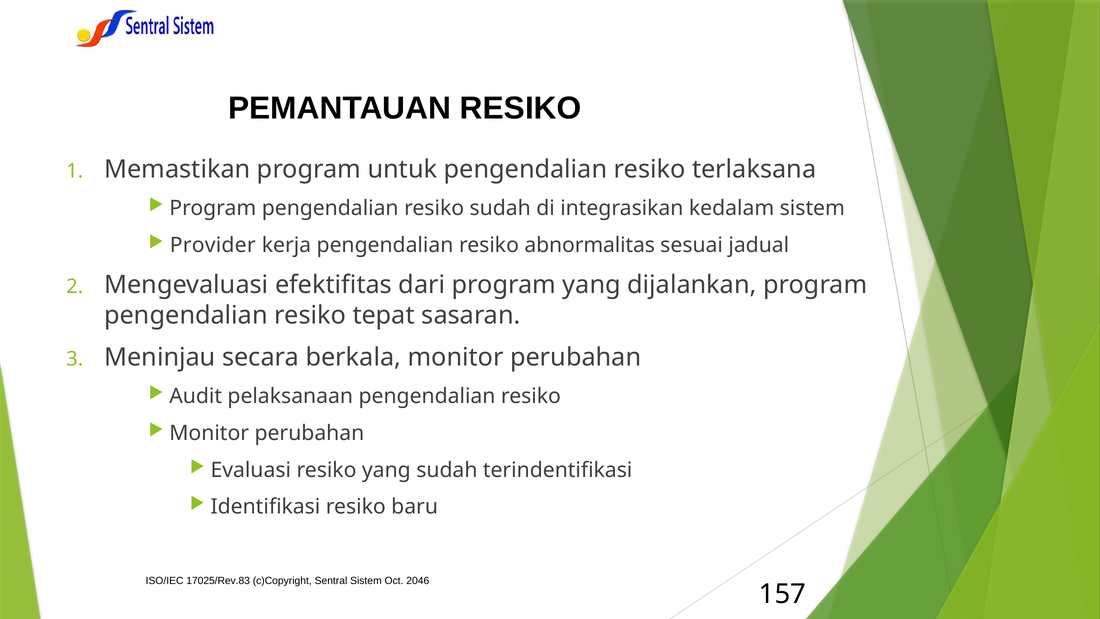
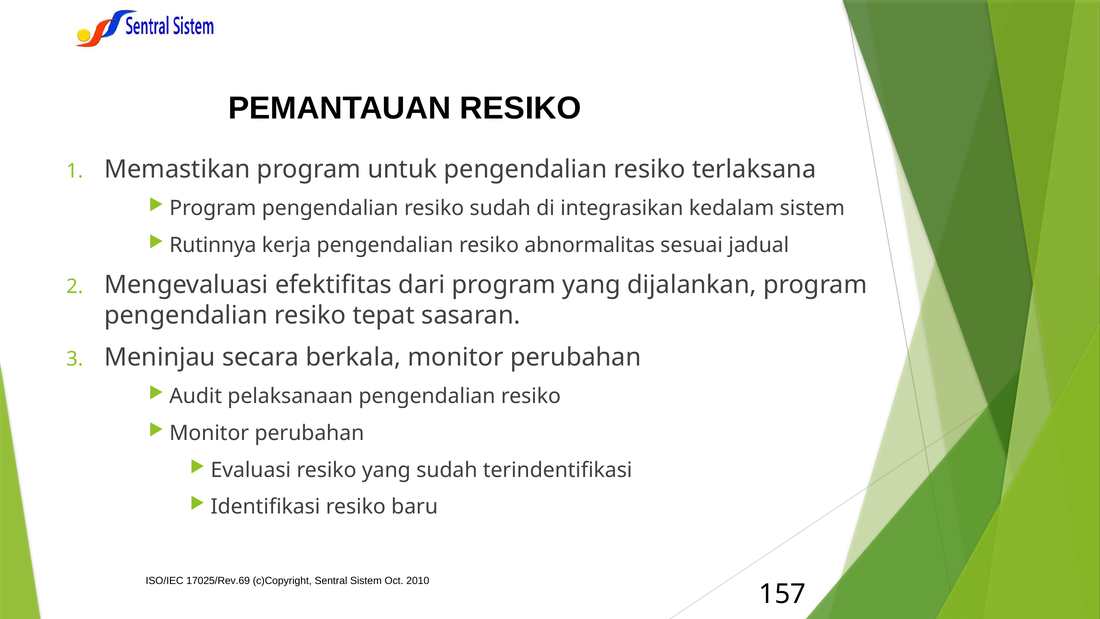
Provider: Provider -> Rutinnya (213, 245)
17025/Rev.83: 17025/Rev.83 -> 17025/Rev.69 (218, 580)
2046: 2046 -> 2010 (418, 580)
